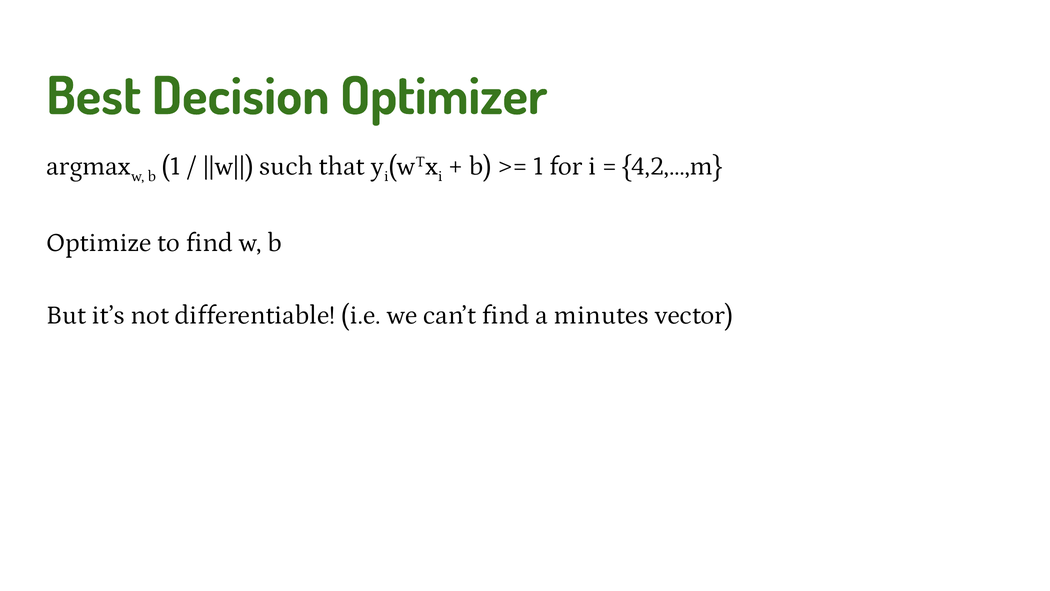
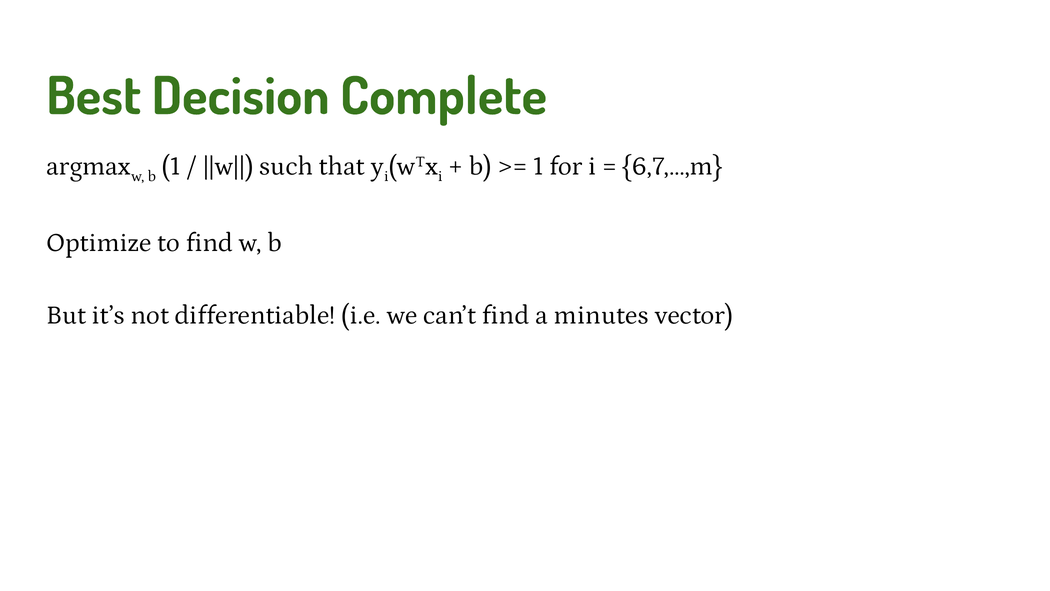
Optimizer: Optimizer -> Complete (444, 97)
4,2,…,m: 4,2,…,m -> 6,7,…,m (672, 166)
